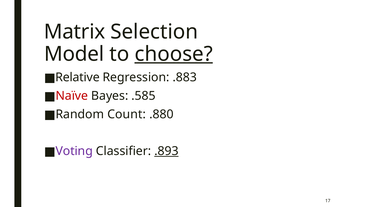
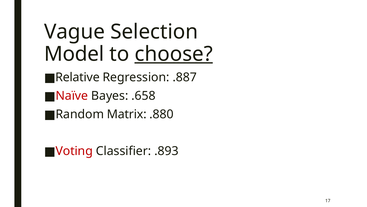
Matrix: Matrix -> Vague (74, 32)
.883: .883 -> .887 (185, 77)
.585: .585 -> .658 (144, 96)
Count: Count -> Matrix (127, 114)
Voting colour: purple -> red (74, 151)
.893 underline: present -> none (166, 151)
